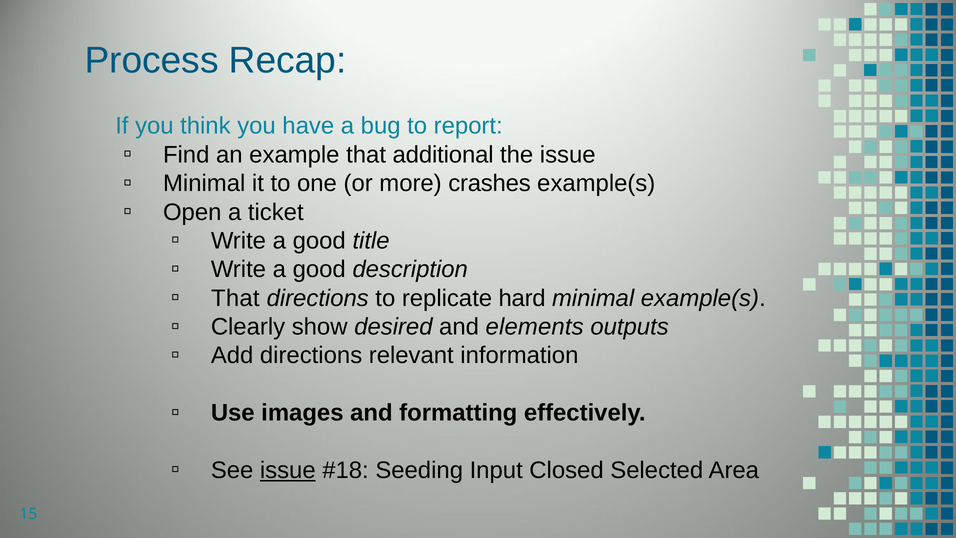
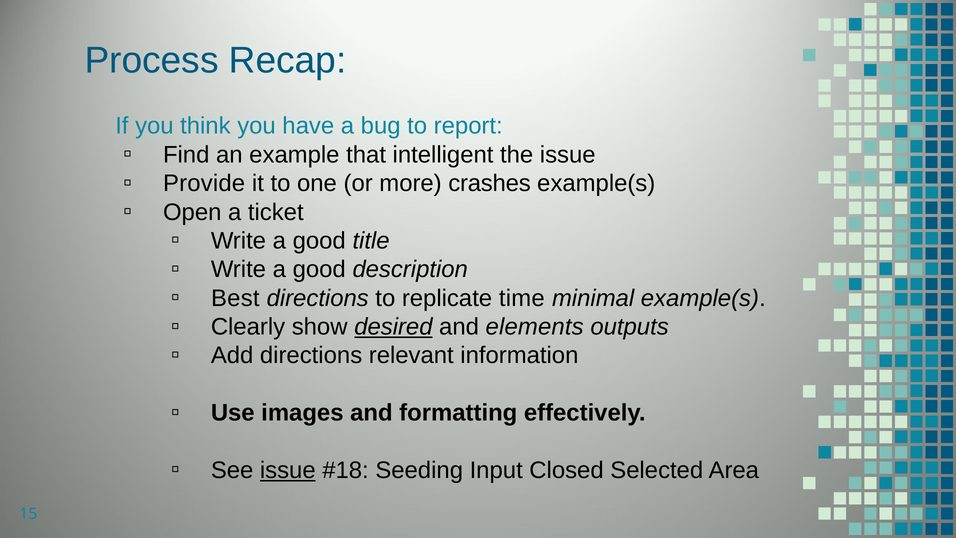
additional: additional -> intelligent (443, 155)
Minimal: Minimal -> Provide (204, 183)
That: That -> Best (235, 298)
hard: hard -> time (522, 298)
desired underline: none -> present (393, 327)
